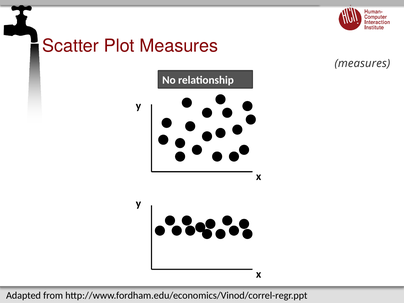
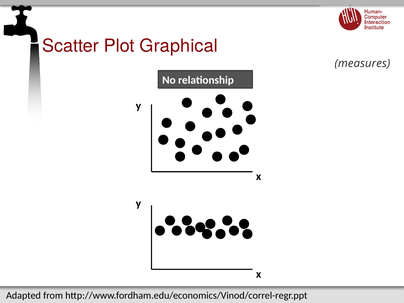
Plot Measures: Measures -> Graphical (179, 46)
